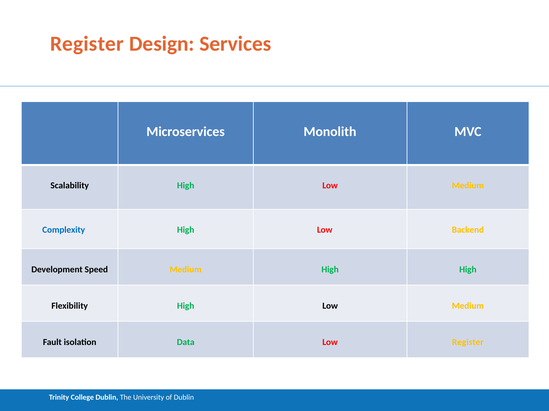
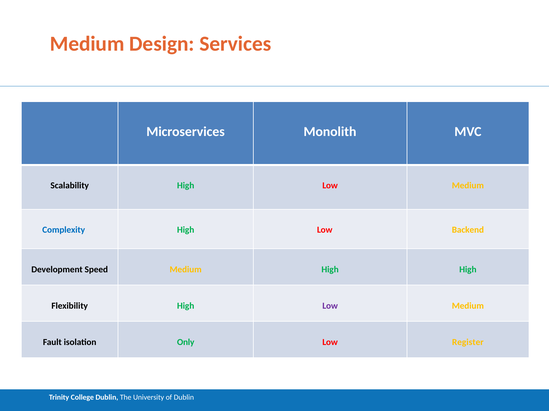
Register: Register -> Medium (87, 44)
Low colour: black -> purple (330, 306)
Data: Data -> Only (186, 343)
